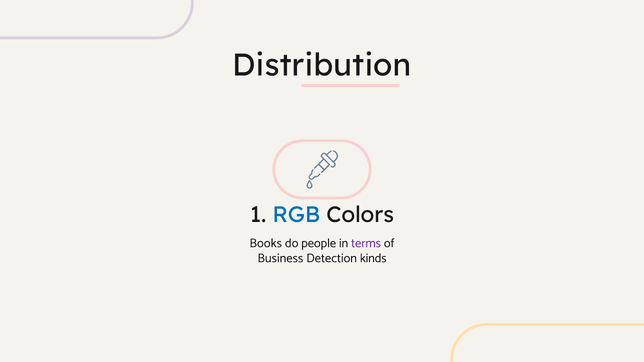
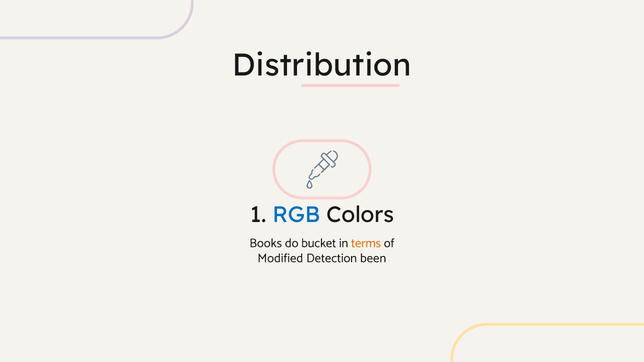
people: people -> bucket (319, 243)
terms colour: purple -> orange (366, 243)
Business: Business -> Modified (280, 258)
kinds: kinds -> been (373, 258)
